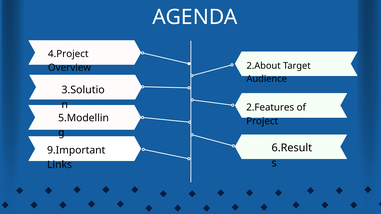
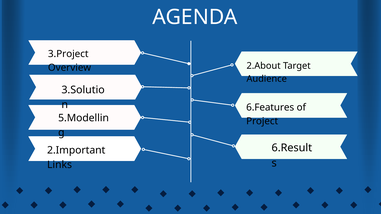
4.Project: 4.Project -> 3.Project (68, 54)
2.Features: 2.Features -> 6.Features (270, 108)
9.Important: 9.Important -> 2.Important (76, 150)
